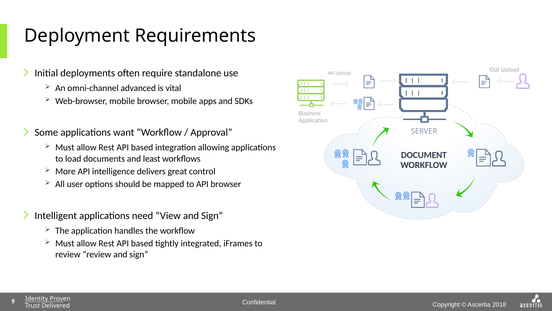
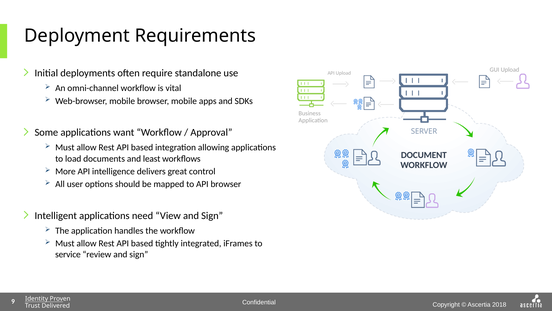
omni-channel advanced: advanced -> workflow (138, 88)
review: review -> service (68, 254)
